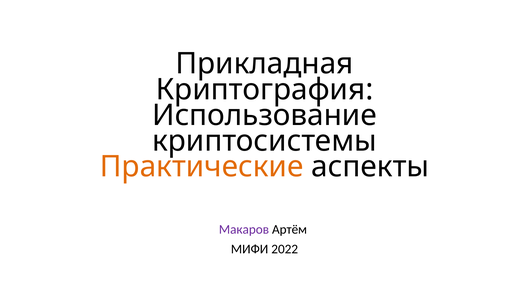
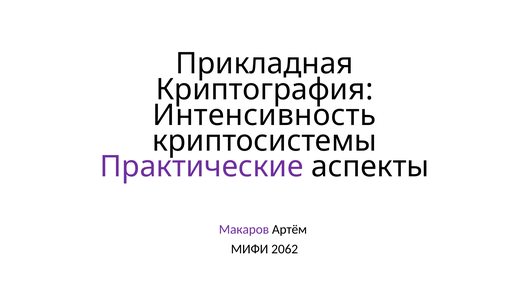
Использование: Использование -> Интенсивность (264, 115)
Практические colour: orange -> purple (202, 166)
2022: 2022 -> 2062 (285, 249)
